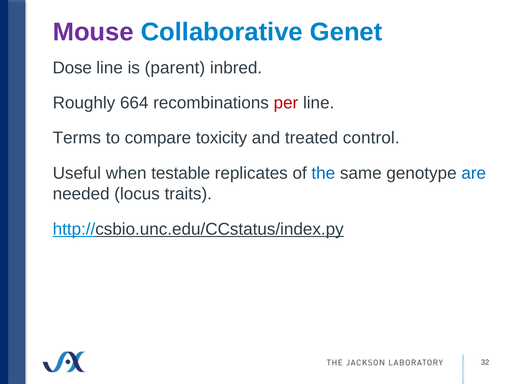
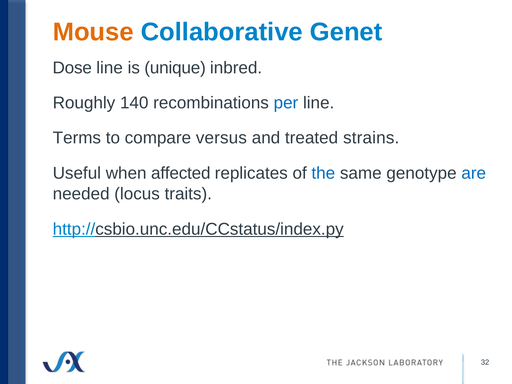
Mouse colour: purple -> orange (93, 32)
parent: parent -> unique (175, 68)
664: 664 -> 140 (134, 103)
per colour: red -> blue (286, 103)
toxicity: toxicity -> versus (221, 138)
control: control -> strains (371, 138)
testable: testable -> affected (181, 173)
